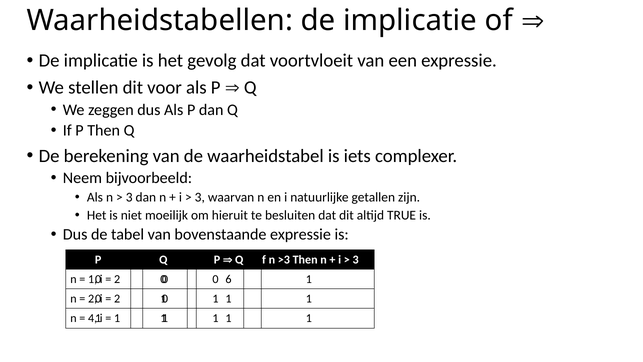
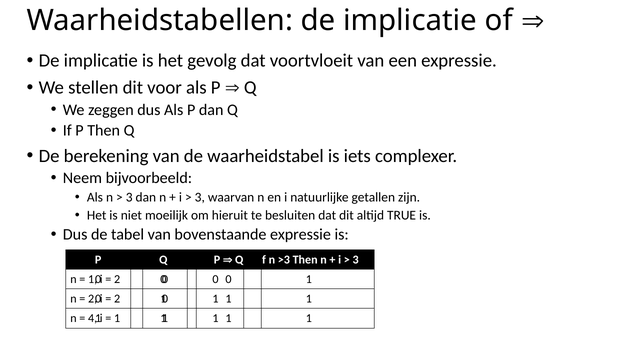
6: 6 -> 0 (229, 279)
